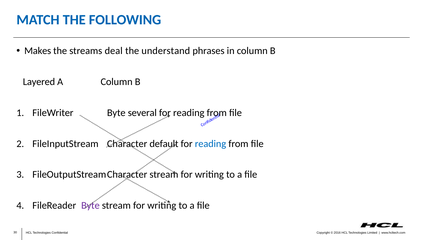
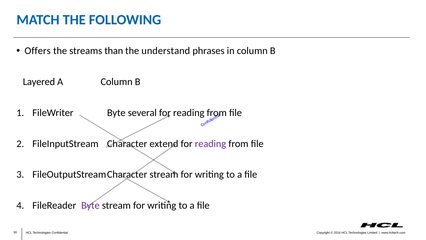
Makes: Makes -> Offers (38, 51)
deal: deal -> than (114, 51)
default: default -> extend (164, 143)
reading colour: blue -> purple (210, 143)
